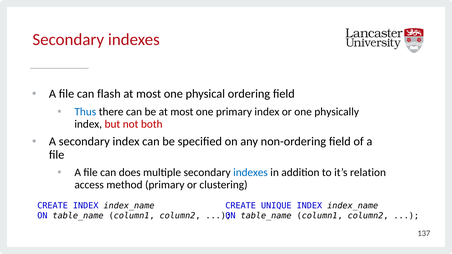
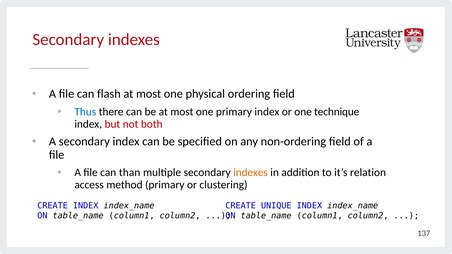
physically: physically -> technique (337, 112)
does: does -> than (130, 173)
indexes colour: blue -> orange (251, 173)
